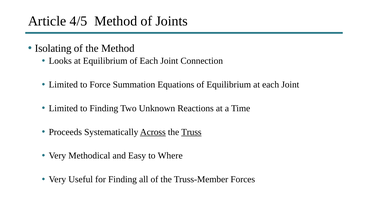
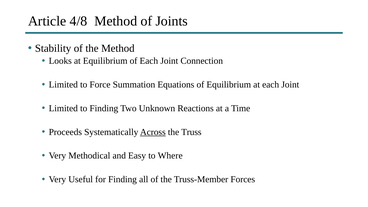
4/5: 4/5 -> 4/8 (79, 21)
Isolating: Isolating -> Stability (53, 48)
Truss underline: present -> none (191, 132)
